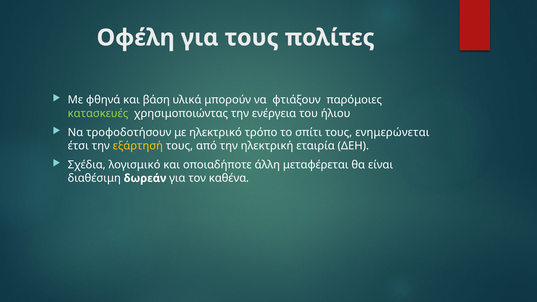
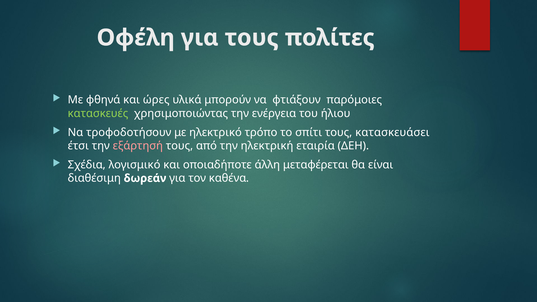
βάση: βάση -> ώρες (156, 100)
ενημερώνεται: ενημερώνεται -> κατασκευάσει (392, 132)
εξάρτησή colour: yellow -> pink (138, 146)
